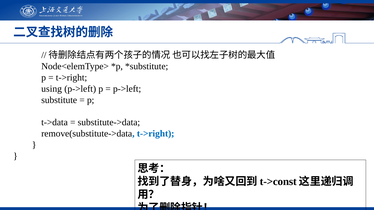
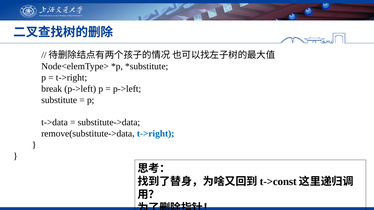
using: using -> break (52, 89)
